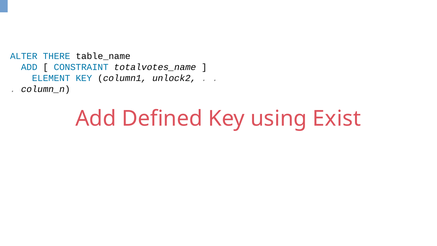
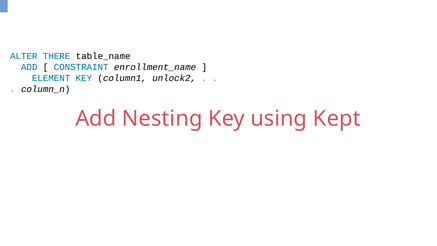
totalvotes_name: totalvotes_name -> enrollment_name (155, 67)
Defined: Defined -> Nesting (162, 118)
Exist: Exist -> Kept (337, 118)
